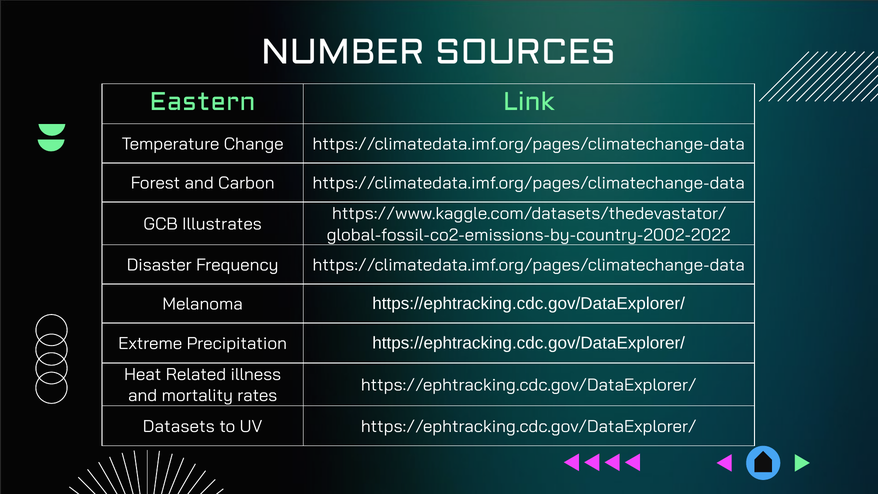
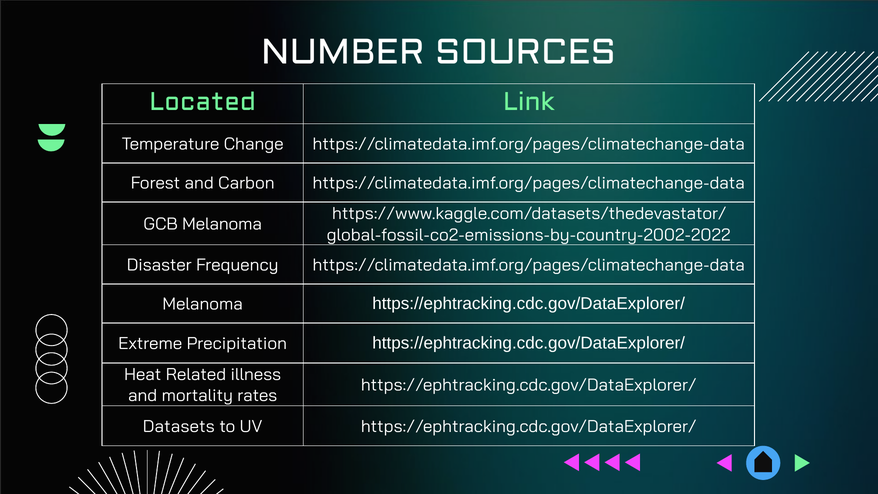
Eastern: Eastern -> Located (203, 102)
GCB Illustrates: Illustrates -> Melanoma (222, 224)
